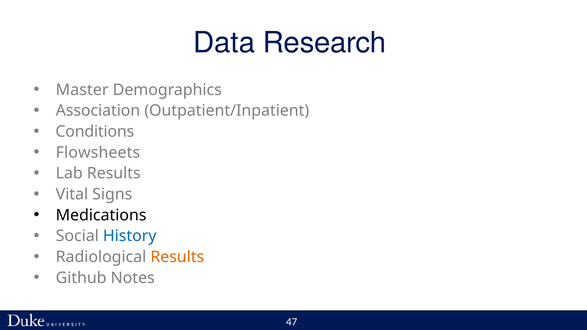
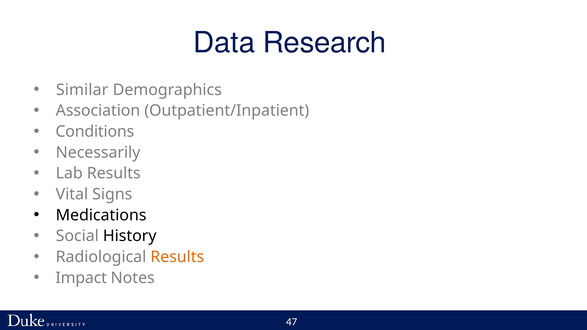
Master: Master -> Similar (82, 90)
Flowsheets: Flowsheets -> Necessarily (98, 153)
History colour: blue -> black (130, 236)
Github: Github -> Impact (81, 278)
